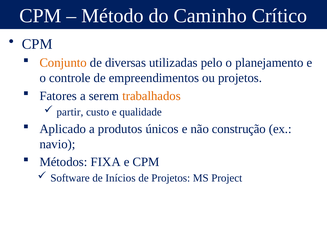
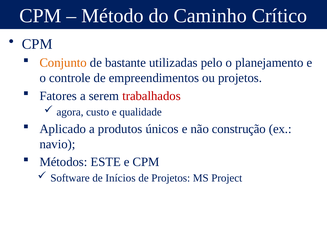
diversas: diversas -> bastante (125, 63)
trabalhados colour: orange -> red (152, 96)
partir: partir -> agora (70, 112)
FIXA: FIXA -> ESTE (106, 162)
